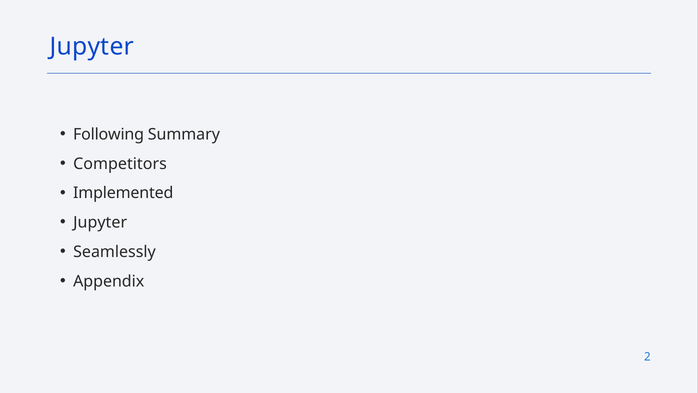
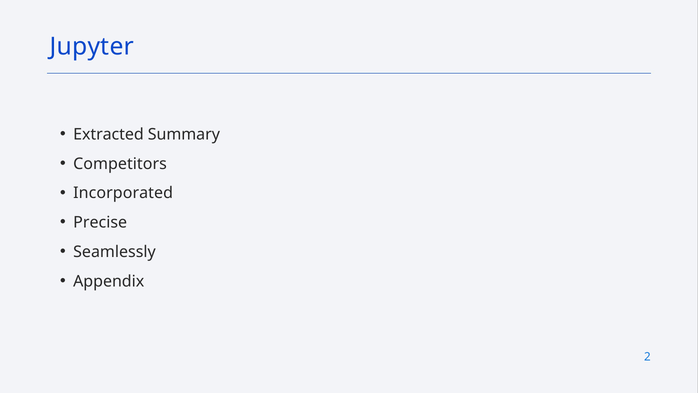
Following: Following -> Extracted (108, 134)
Implemented: Implemented -> Incorporated (123, 193)
Jupyter: Jupyter -> Precise (100, 222)
